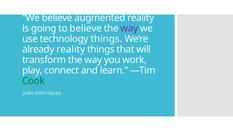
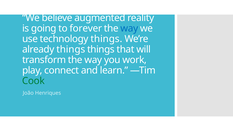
to believe: believe -> forever (86, 28)
way colour: purple -> blue (129, 28)
already reality: reality -> things (71, 49)
